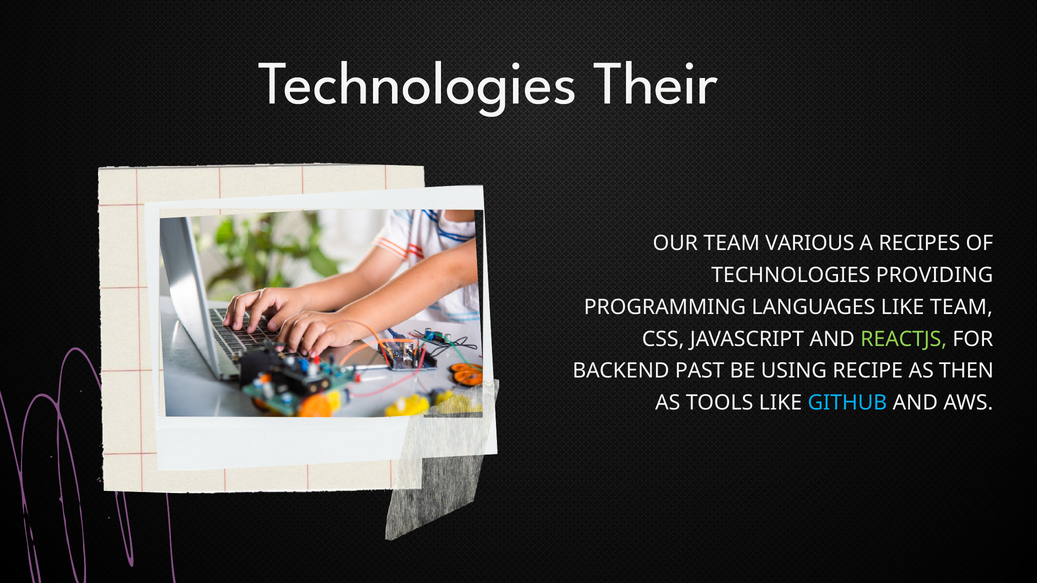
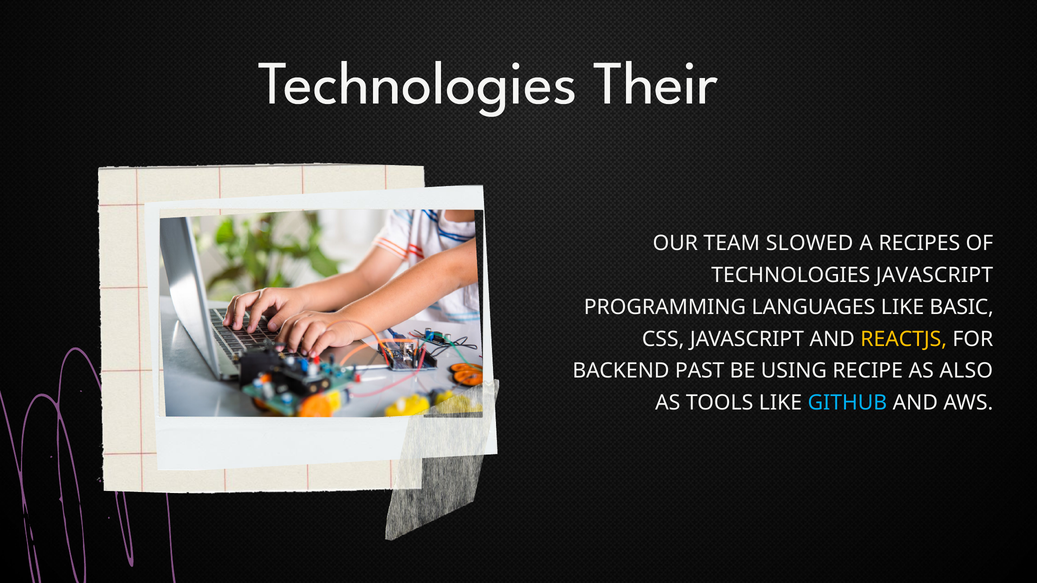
VARIOUS: VARIOUS -> SLOWED (810, 243)
TECHNOLOGIES PROVIDING: PROVIDING -> JAVASCRIPT (934, 275)
LIKE TEAM: TEAM -> BASIC (962, 307)
REACTJS colour: light green -> yellow (904, 339)
THEN: THEN -> ALSO (966, 371)
